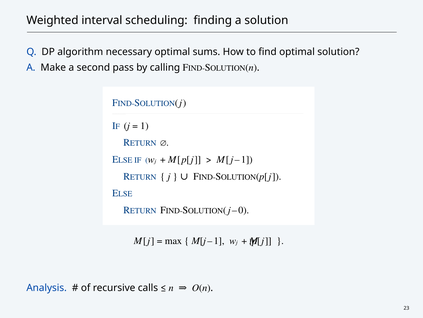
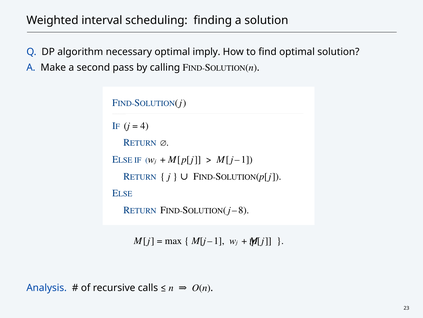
sums: sums -> imply (207, 52)
1: 1 -> 4 (144, 125)
0: 0 -> 8 (244, 210)
